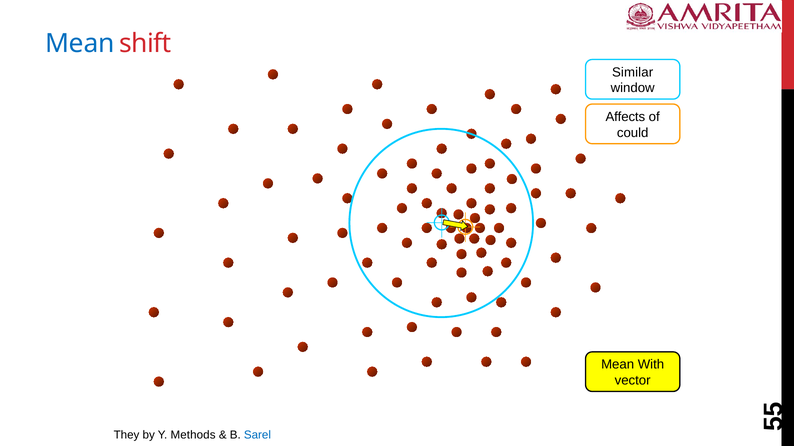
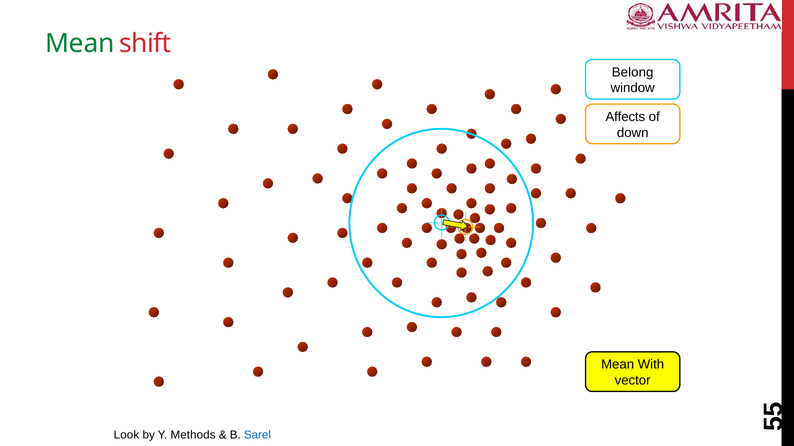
Mean colour: blue -> green (80, 43)
Similar: Similar -> Belong (633, 72)
could: could -> down (633, 133)
They: They -> Look (126, 436)
